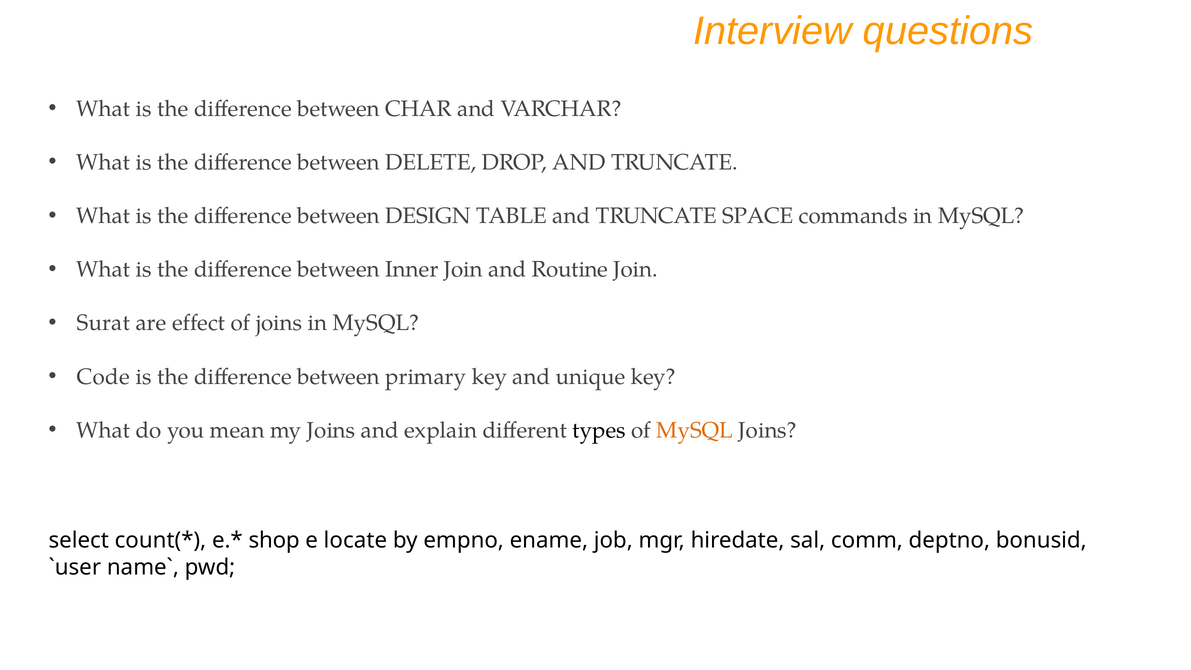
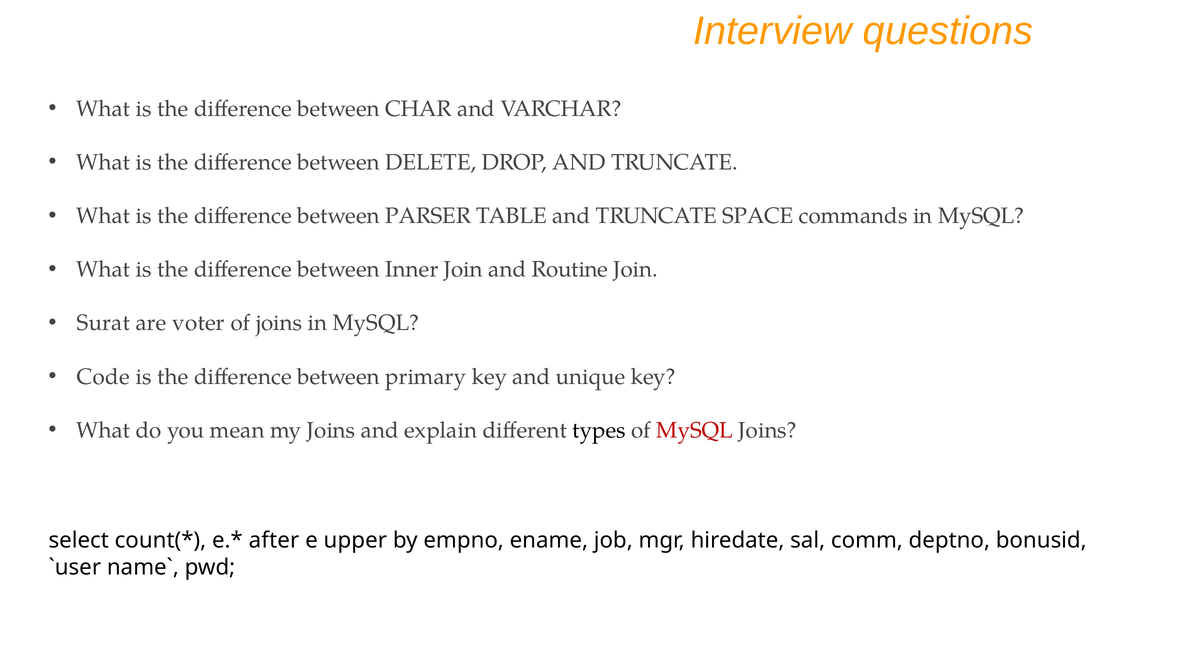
DESIGN: DESIGN -> PARSER (428, 216)
effect: effect -> voter (199, 323)
MySQL colour: orange -> red (695, 430)
shop: shop -> after (274, 540)
locate: locate -> upper (355, 540)
